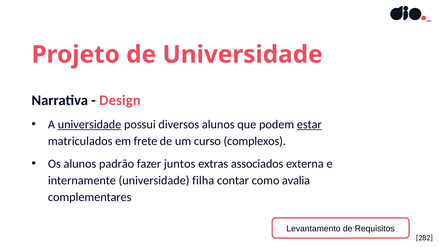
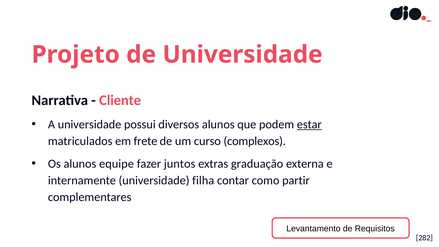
Design: Design -> Cliente (120, 100)
universidade underline: present -> none (90, 124)
padrão: padrão -> equipe (117, 164)
associados: associados -> graduação (257, 164)
avalia: avalia -> partir (296, 181)
